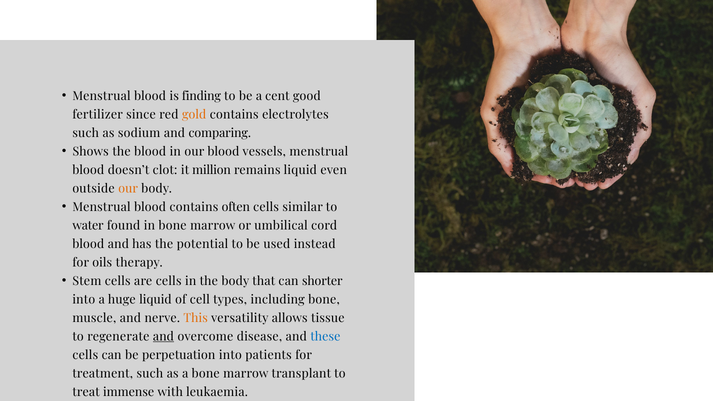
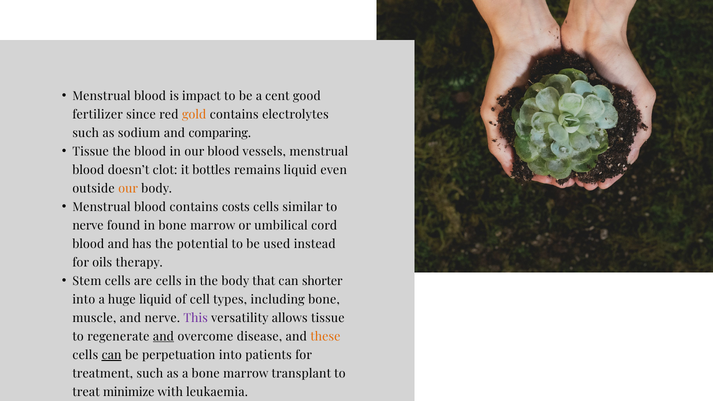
finding: finding -> impact (201, 96)
Shows: Shows -> Tissue (91, 152)
million: million -> bottles (211, 170)
often: often -> costs (236, 207)
water: water -> nerve (88, 226)
This colour: orange -> purple (196, 318)
these colour: blue -> orange (325, 337)
can underline: none -> present (112, 355)
immense: immense -> minimize (129, 392)
